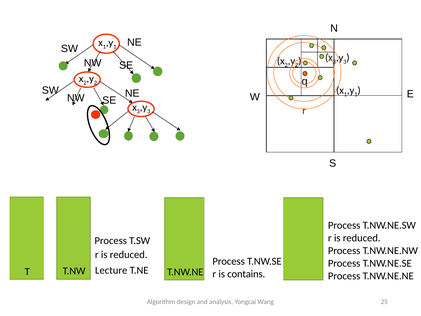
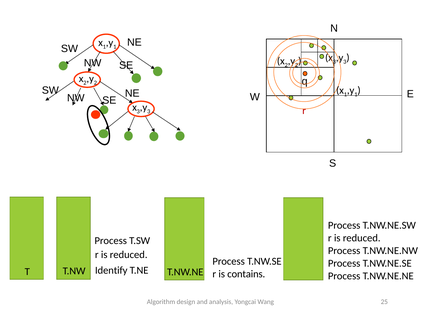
Lecture: Lecture -> Identify (111, 270)
